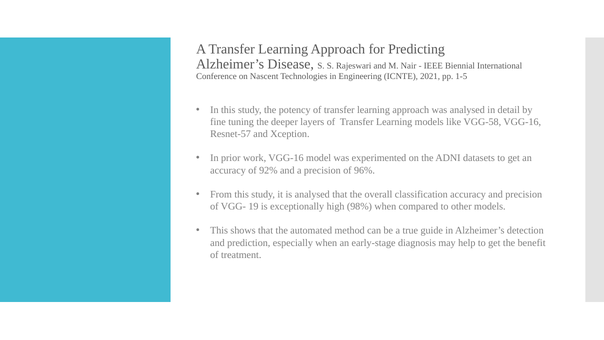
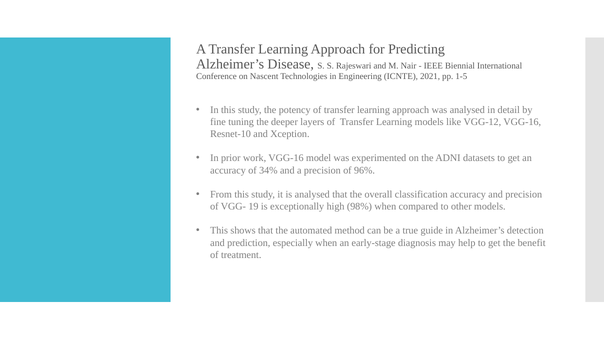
VGG-58: VGG-58 -> VGG-12 (482, 122)
Resnet-57: Resnet-57 -> Resnet-10 (231, 134)
92%: 92% -> 34% (268, 170)
